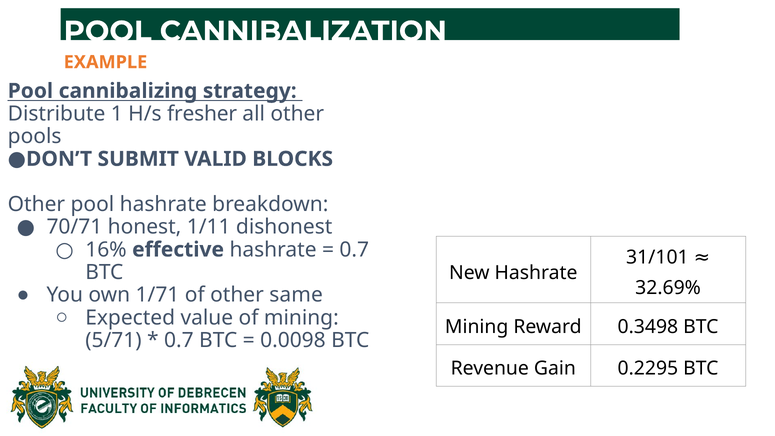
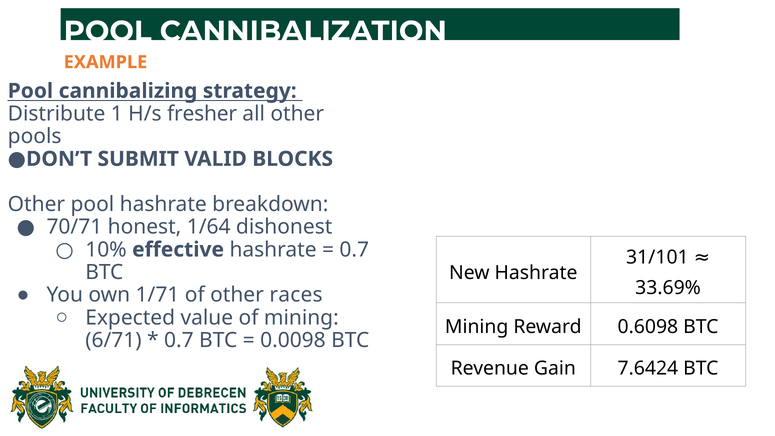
1/11: 1/11 -> 1/64 (209, 227)
16%: 16% -> 10% (106, 250)
32.69%: 32.69% -> 33.69% (668, 288)
same: same -> races (296, 295)
0.3498: 0.3498 -> 0.6098 (648, 327)
5/71: 5/71 -> 6/71 (113, 340)
0.2295: 0.2295 -> 7.6424 (648, 369)
